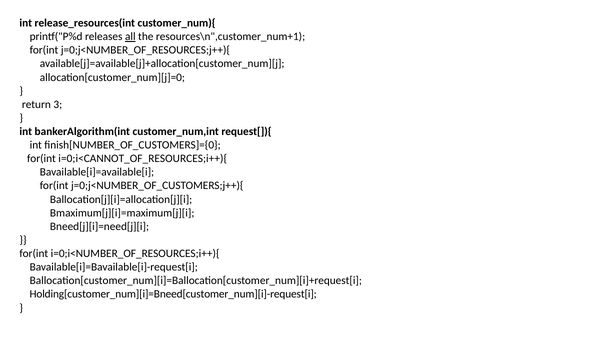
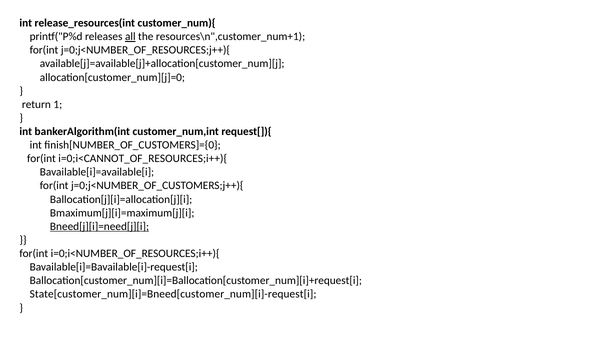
3: 3 -> 1 (58, 104)
Bneed[j][i]=need[j][i underline: none -> present (100, 226)
Holding[customer_num][i]=Bneed[customer_num][i]-request[i: Holding[customer_num][i]=Bneed[customer_num][i]-request[i -> State[customer_num][i]=Bneed[customer_num][i]-request[i (173, 294)
